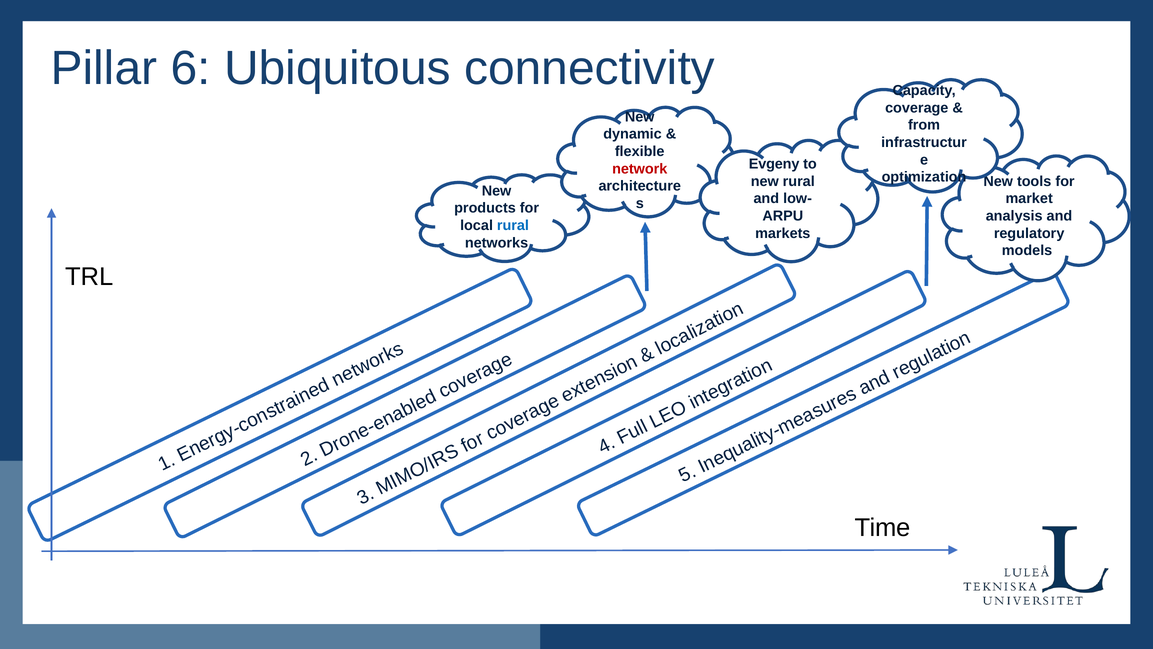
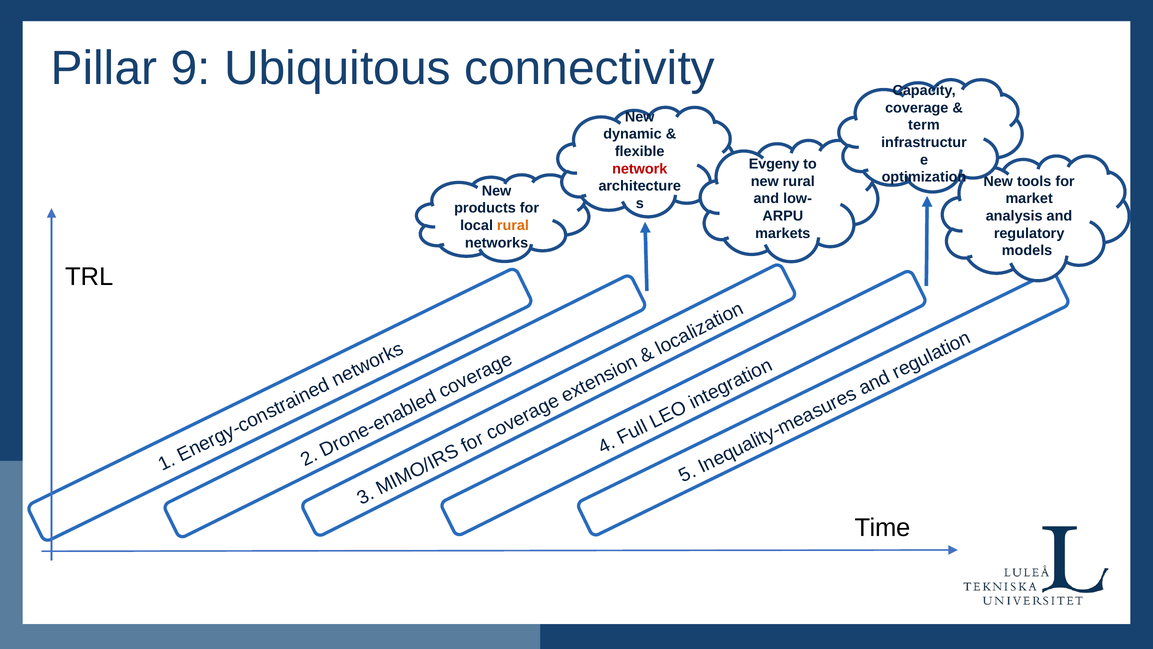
6: 6 -> 9 (191, 68)
from: from -> term (924, 125)
rural colour: blue -> orange (513, 225)
